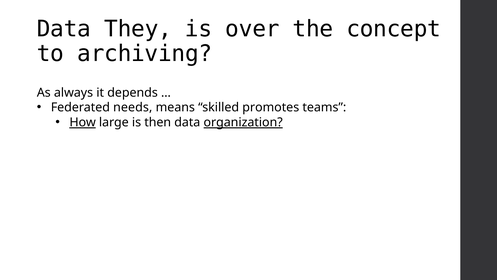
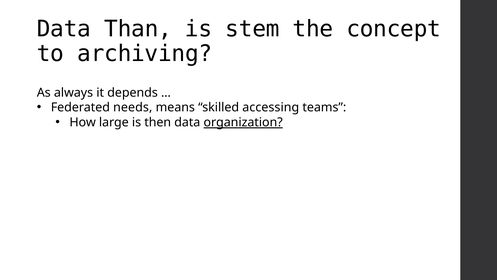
They: They -> Than (138, 29)
over: over -> stem (252, 29)
promotes: promotes -> accessing (271, 107)
How underline: present -> none (83, 122)
